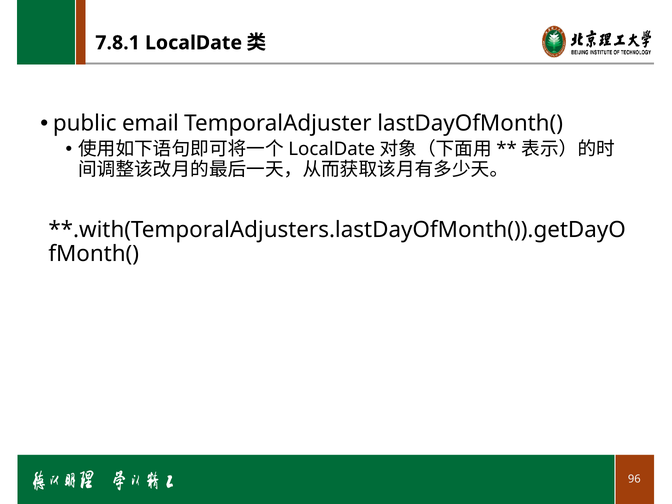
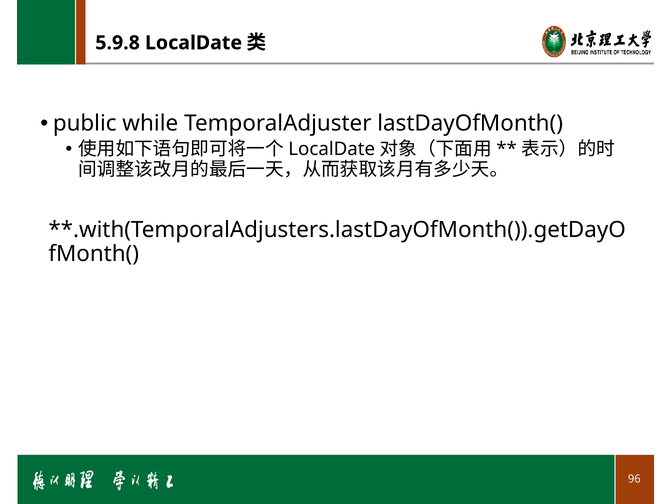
7.8.1: 7.8.1 -> 5.9.8 (118, 43)
email: email -> while (150, 124)
